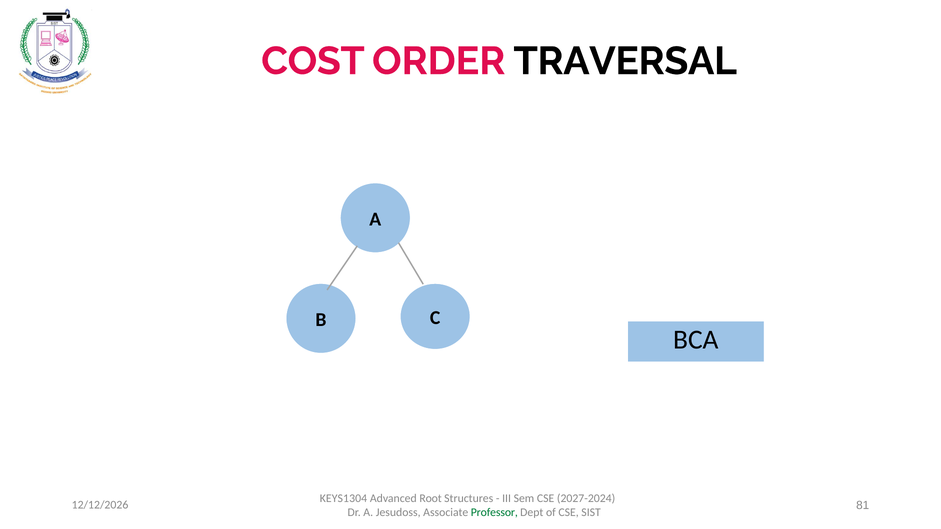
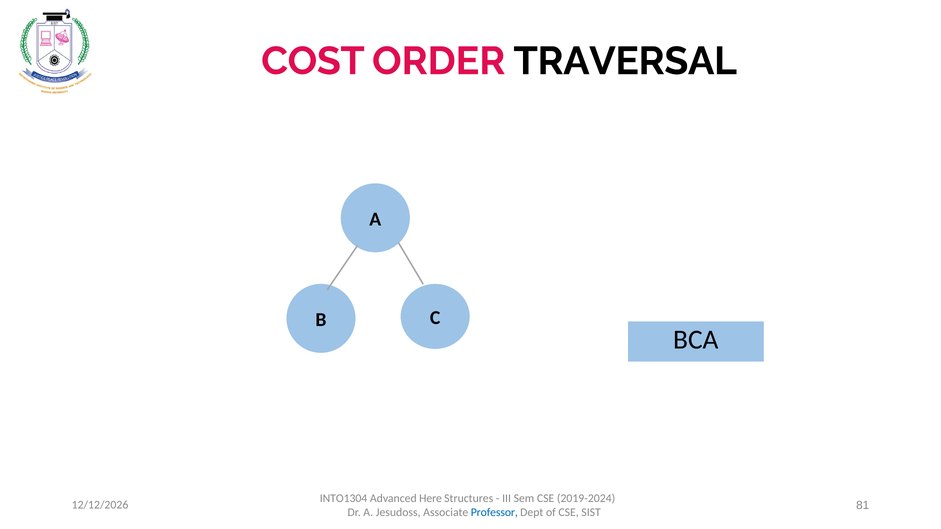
KEYS1304: KEYS1304 -> INTO1304 (344, 498)
Root: Root -> Here (431, 498)
2027-2024: 2027-2024 -> 2019-2024 (586, 498)
Professor colour: green -> blue (494, 513)
